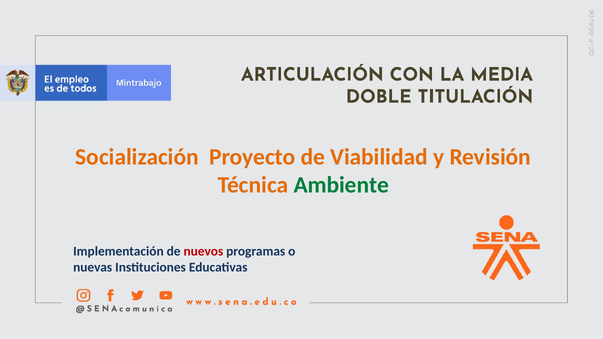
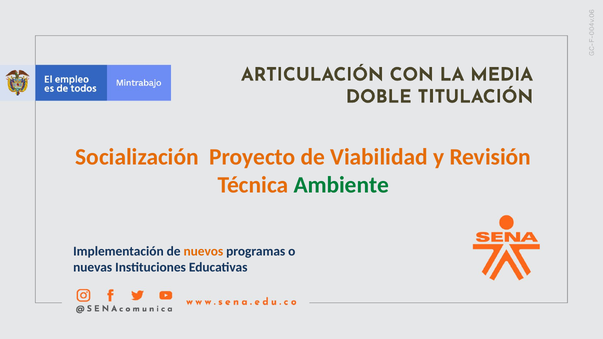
nuevos colour: red -> orange (203, 252)
